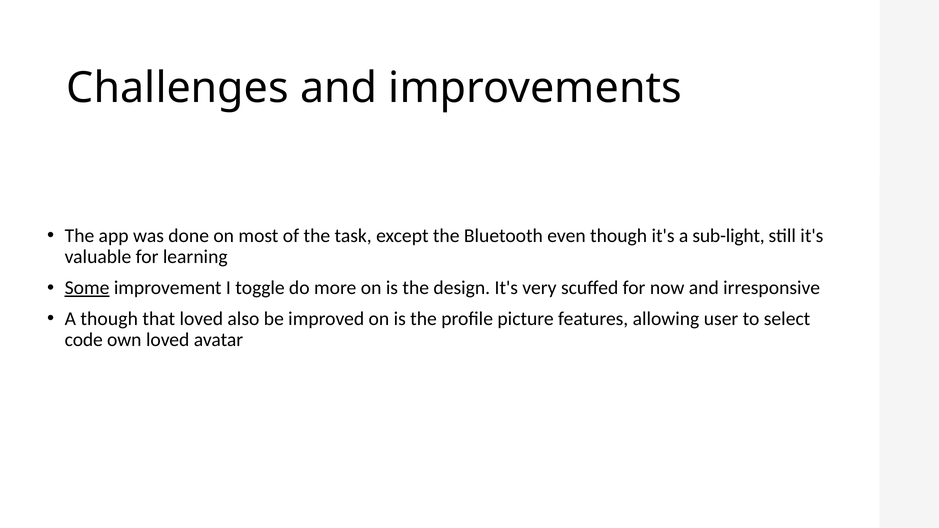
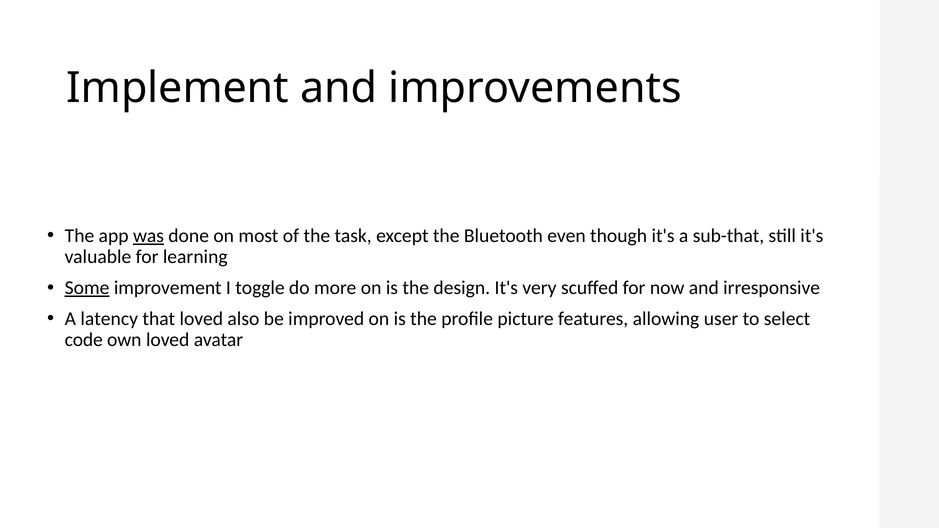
Challenges: Challenges -> Implement (178, 88)
was underline: none -> present (149, 236)
sub-light: sub-light -> sub-that (729, 236)
A though: though -> latency (109, 319)
